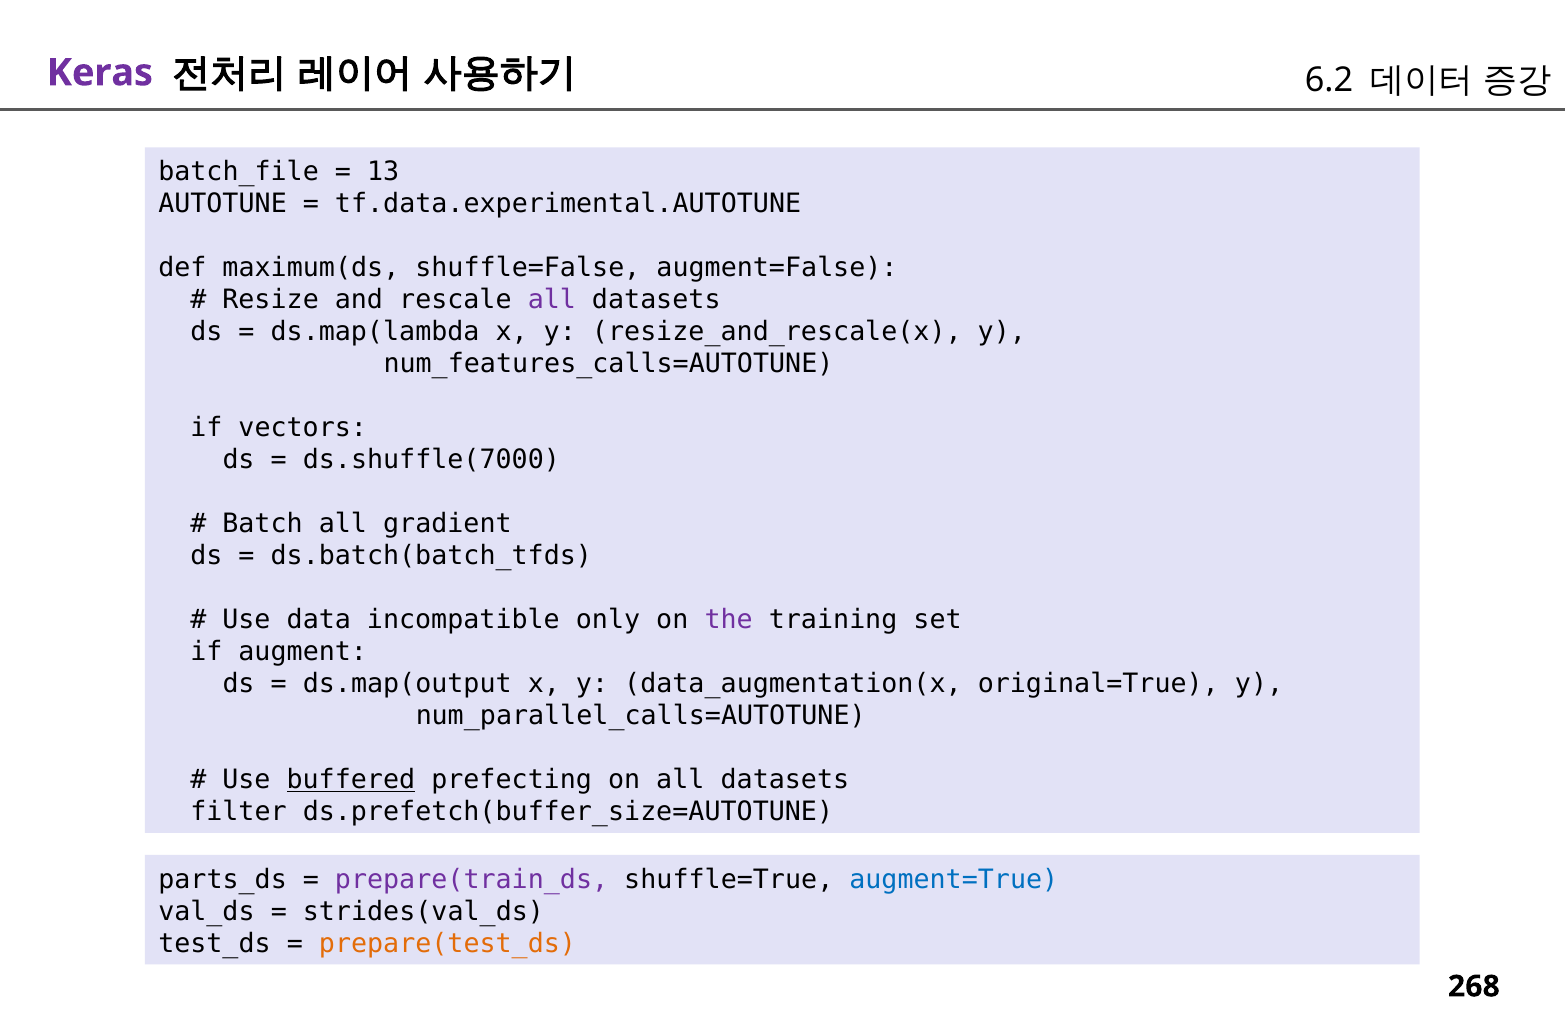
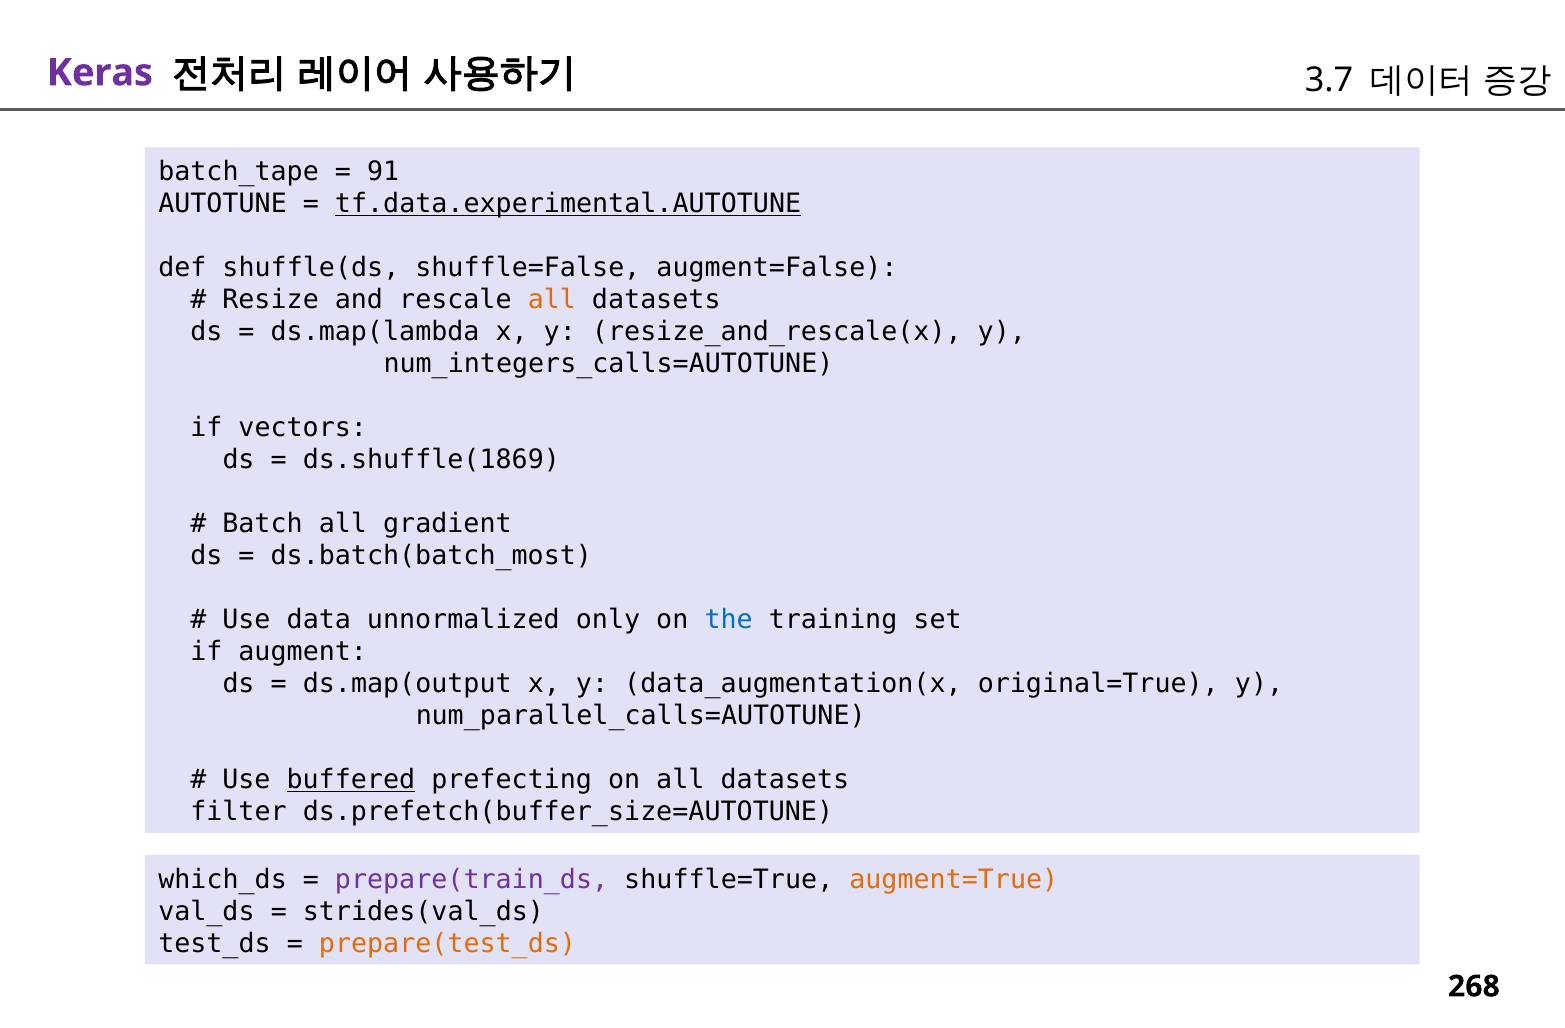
6.2: 6.2 -> 3.7 (1329, 80)
batch_file: batch_file -> batch_tape (239, 172)
13: 13 -> 91 (383, 172)
tf.data.experimental.AUTOTUNE underline: none -> present (568, 204)
maximum(ds: maximum(ds -> shuffle(ds (311, 268)
all colour: purple -> orange (552, 300)
num_features_calls=AUTOTUNE: num_features_calls=AUTOTUNE -> num_integers_calls=AUTOTUNE (608, 364)
ds.shuffle(7000: ds.shuffle(7000 -> ds.shuffle(1869 (431, 460)
ds.batch(batch_tfds: ds.batch(batch_tfds -> ds.batch(batch_most (431, 556)
incompatible: incompatible -> unnormalized (463, 620)
the colour: purple -> blue (729, 620)
parts_ds: parts_ds -> which_ds (223, 879)
augment=True colour: blue -> orange (954, 879)
